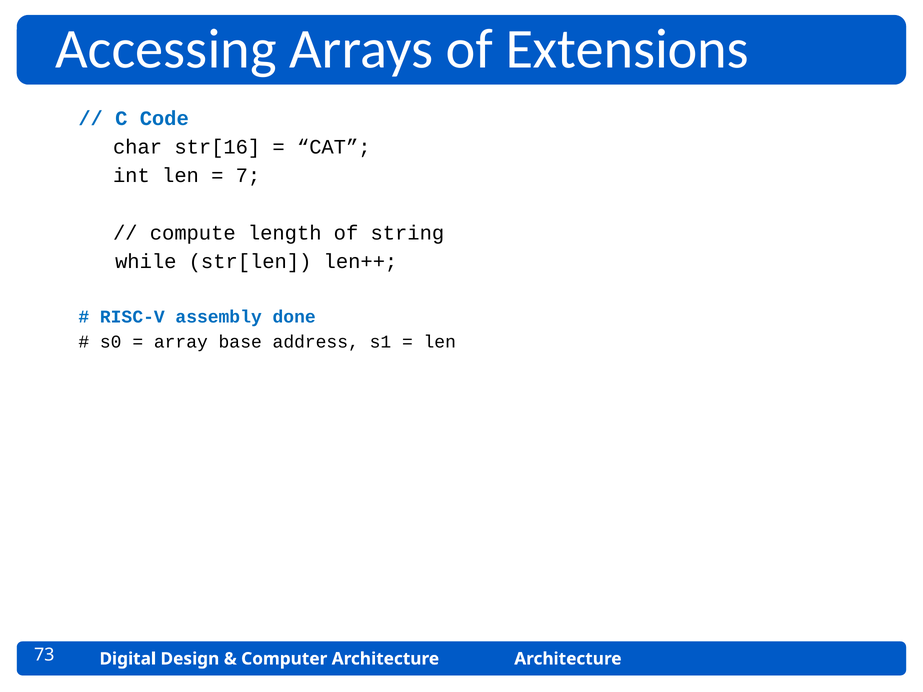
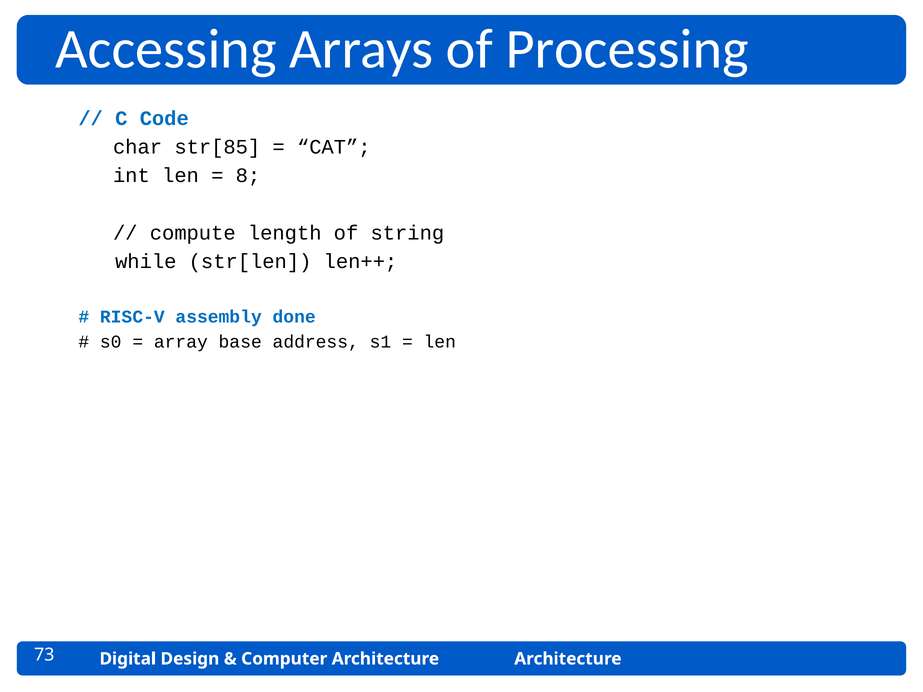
Extensions: Extensions -> Processing (627, 49)
str[16: str[16 -> str[85 (217, 147)
7: 7 -> 8 (248, 176)
